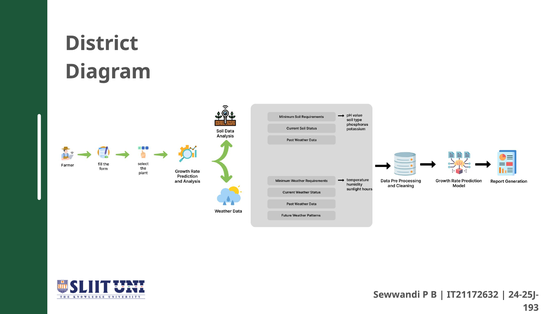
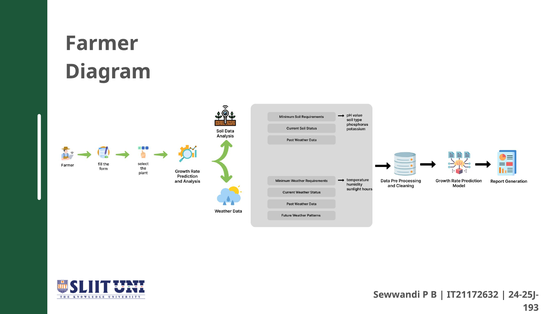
District: District -> Farmer (102, 43)
